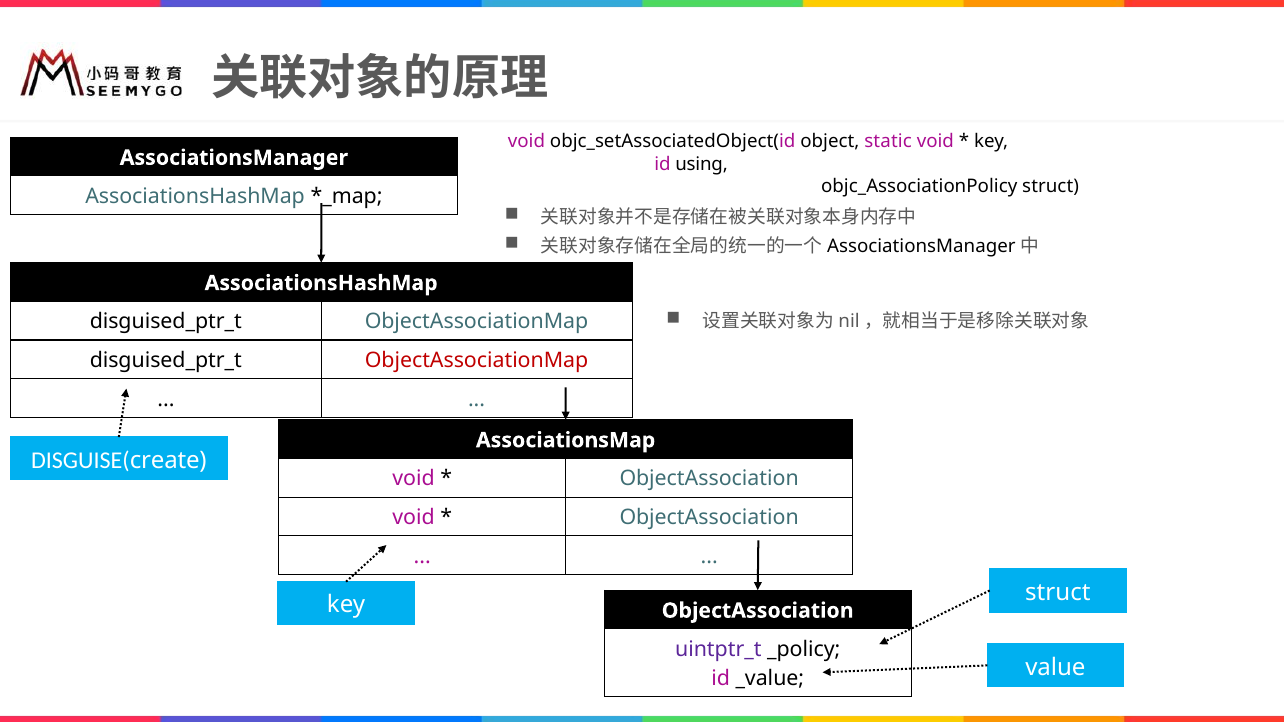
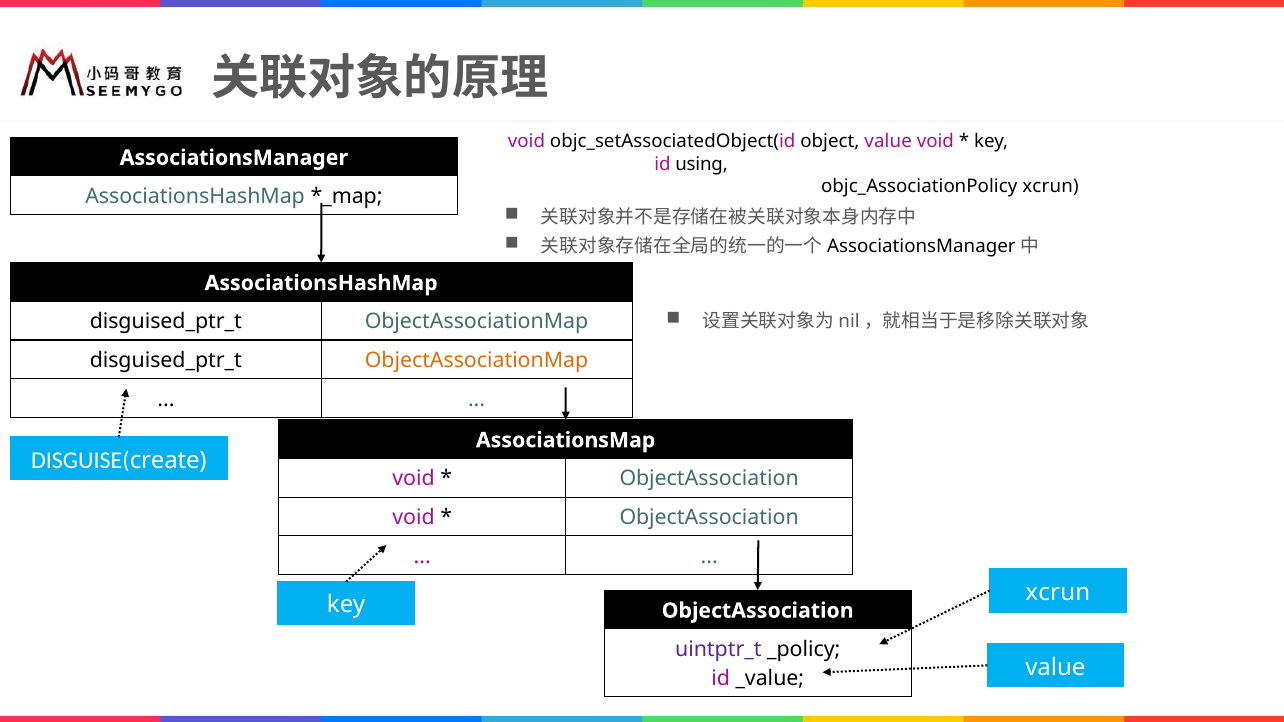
object static: static -> value (888, 141)
objc_AssociationPolicy struct: struct -> xcrun (1051, 186)
ObjectAssociationMap colour: red -> orange (477, 361)
struct: struct -> xcrun (1058, 593)
